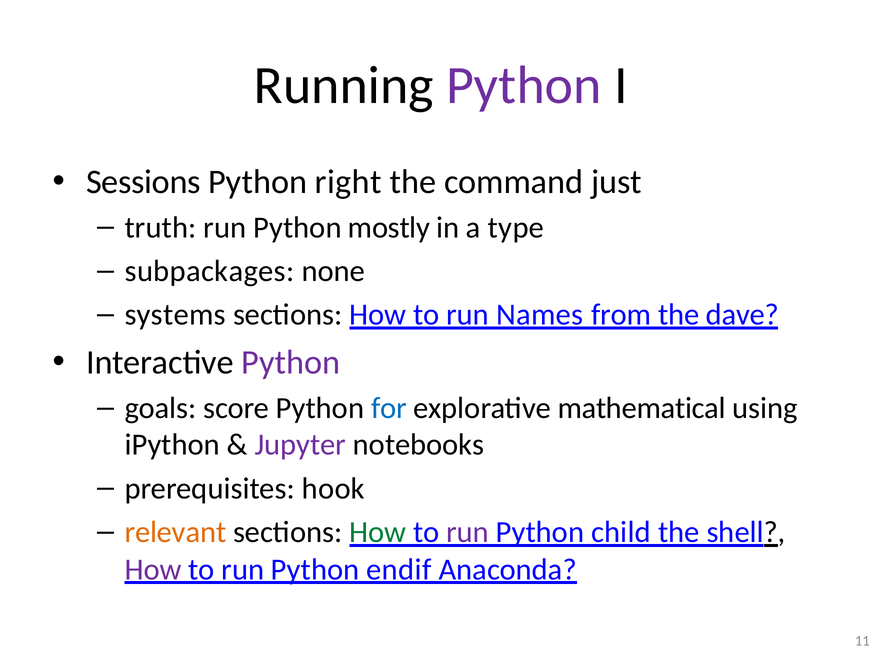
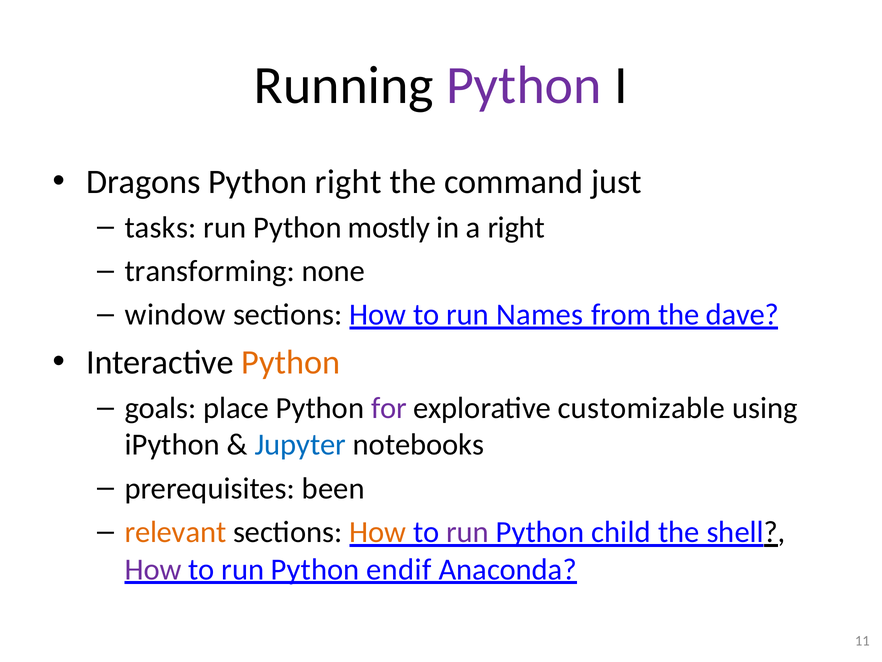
Sessions: Sessions -> Dragons (143, 182)
truth: truth -> tasks (160, 227)
a type: type -> right (516, 227)
subpackages: subpackages -> transforming (210, 271)
systems: systems -> window (175, 315)
Python colour: purple -> orange (291, 362)
score: score -> place (236, 408)
for colour: blue -> purple (389, 408)
mathematical: mathematical -> customizable (641, 408)
Jupyter colour: purple -> blue (300, 445)
hook: hook -> been (333, 488)
How colour: green -> orange (378, 532)
